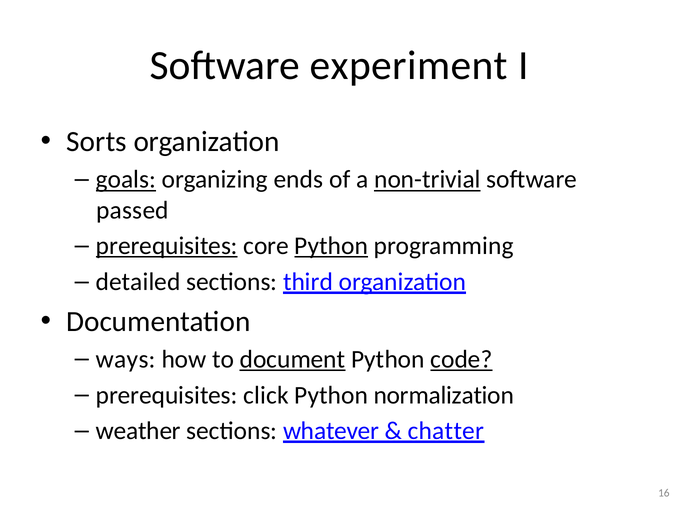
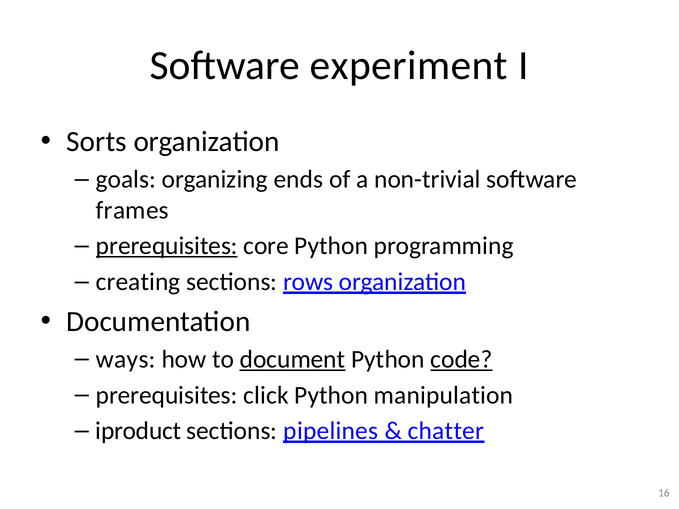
goals underline: present -> none (126, 180)
non-trivial underline: present -> none (427, 180)
passed: passed -> frames (132, 210)
Python underline: present -> none (331, 246)
detailed: detailed -> creating (138, 282)
third: third -> rows (308, 282)
normalization: normalization -> manipulation (444, 395)
weather: weather -> iproduct (138, 431)
whatever: whatever -> pipelines (331, 431)
